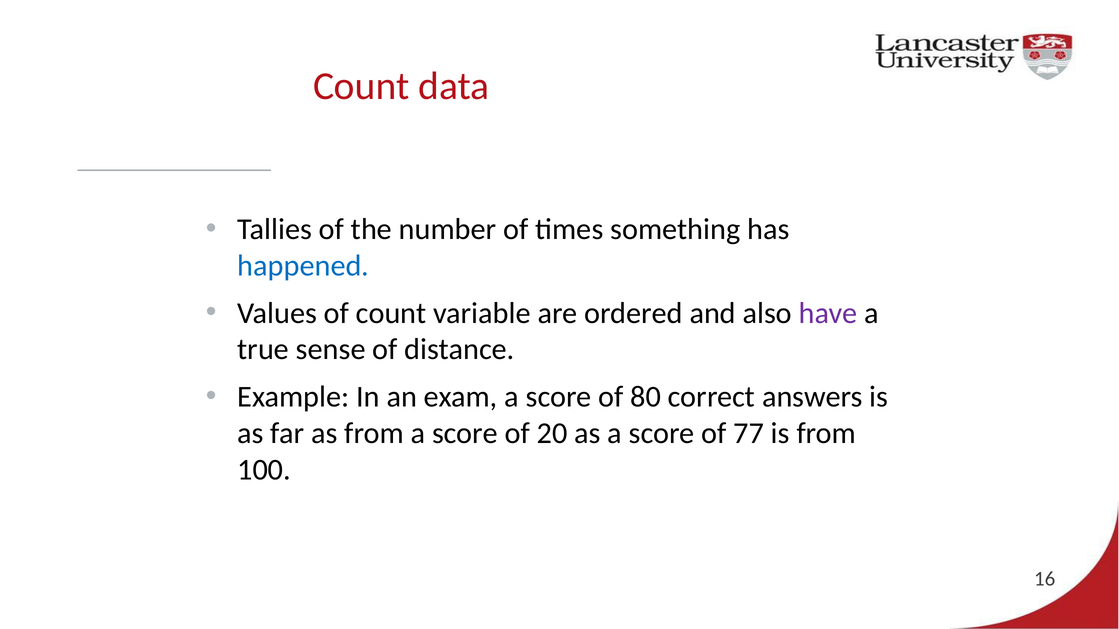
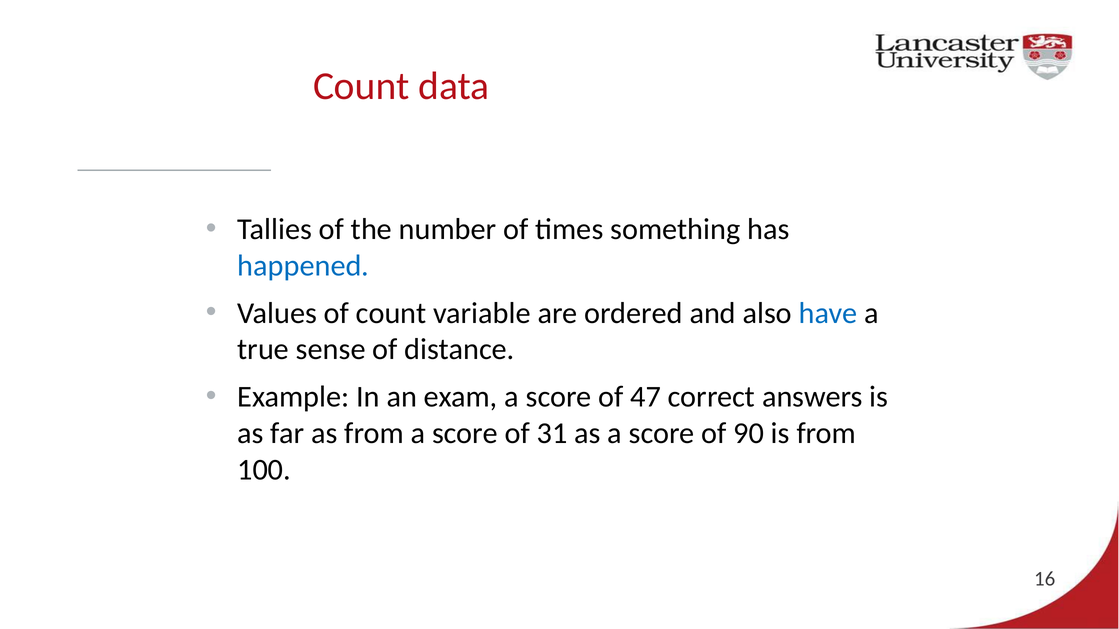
have colour: purple -> blue (828, 313)
80: 80 -> 47 (646, 397)
20: 20 -> 31 (552, 434)
77: 77 -> 90 (749, 434)
